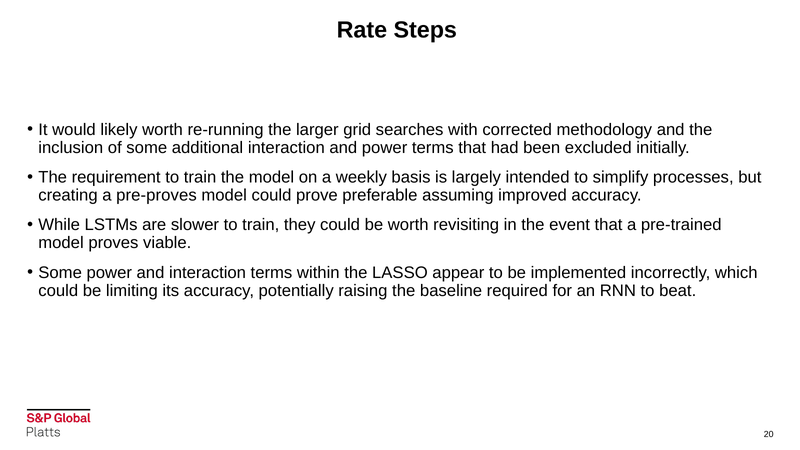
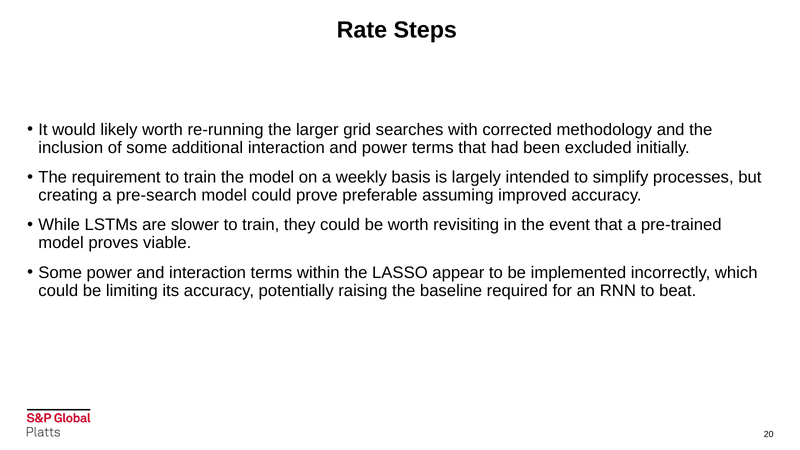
pre-proves: pre-proves -> pre-search (156, 195)
